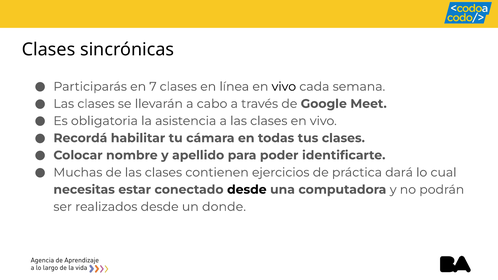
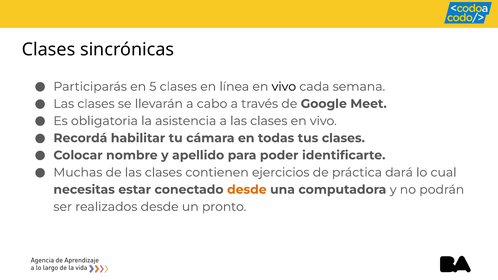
7: 7 -> 5 (153, 87)
desde colour: black -> orange (247, 190)
donde: donde -> pronto (224, 207)
